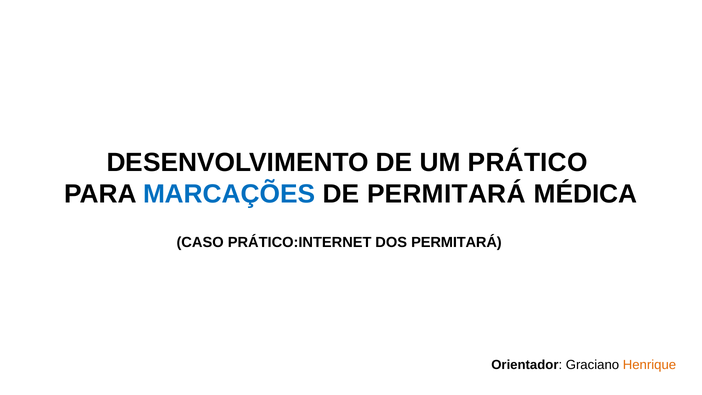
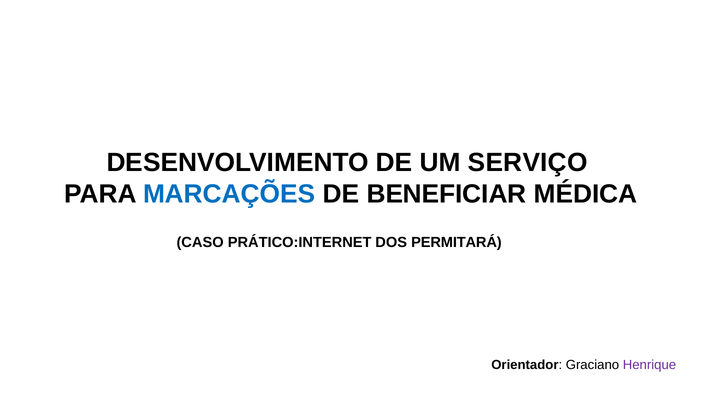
PRÁTICO: PRÁTICO -> SERVIÇO (528, 162)
DE PERMITARÁ: PERMITARÁ -> BENEFICIAR (447, 194)
Henrique colour: orange -> purple (649, 365)
